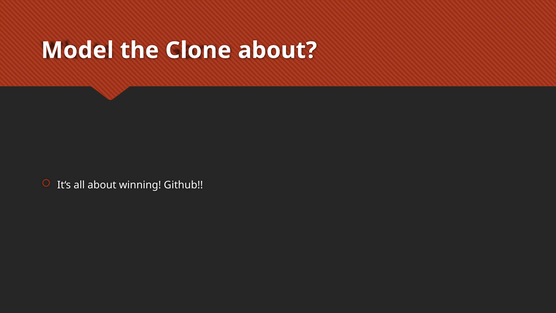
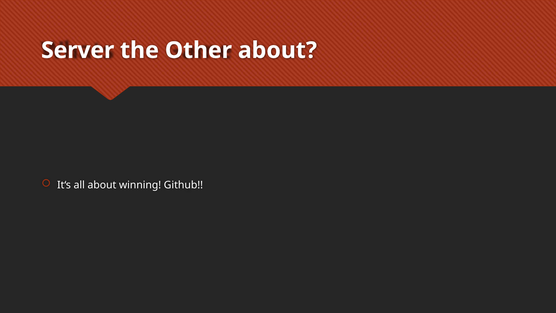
Model: Model -> Server (78, 50)
Clone: Clone -> Other (198, 50)
